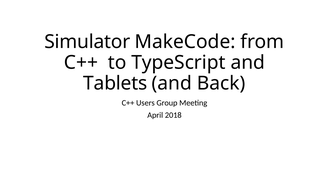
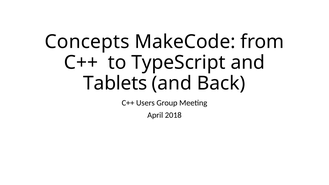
Simulator: Simulator -> Concepts (87, 42)
